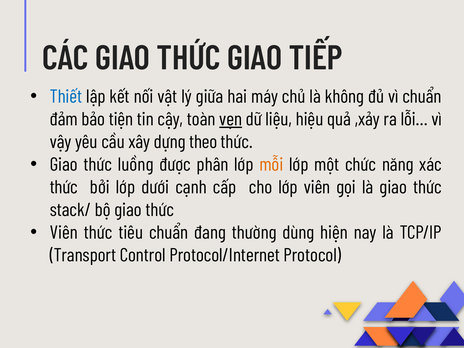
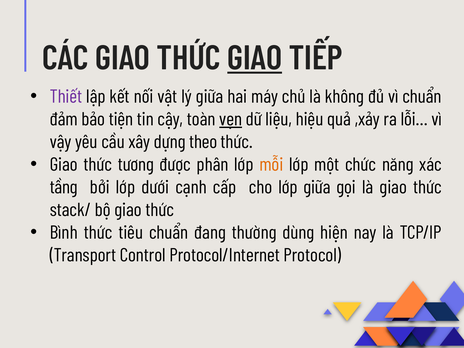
GIAO underline: none -> present (255, 58)
Thiết colour: blue -> purple (66, 97)
luồng: luồng -> tương (136, 165)
thức: thức -> tầng (64, 187)
lớp viên: viên -> giữa (317, 187)
Viên: Viên -> Bình (64, 233)
